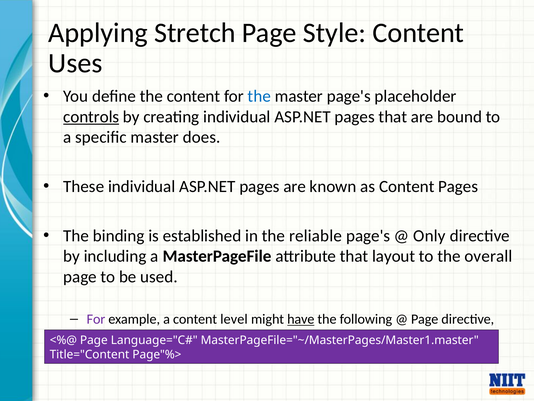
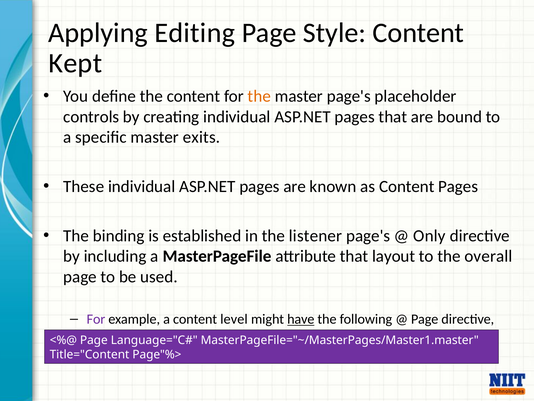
Stretch: Stretch -> Editing (195, 33)
Uses: Uses -> Kept (75, 63)
the colour: blue -> orange (259, 96)
controls underline: present -> none (91, 117)
does: does -> exits (202, 137)
reliable: reliable -> listener (316, 236)
